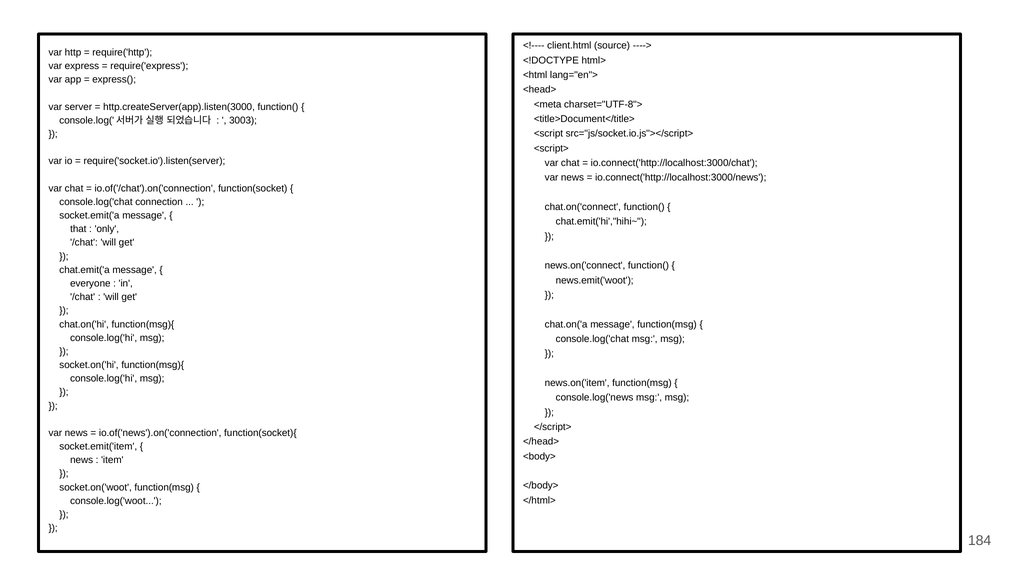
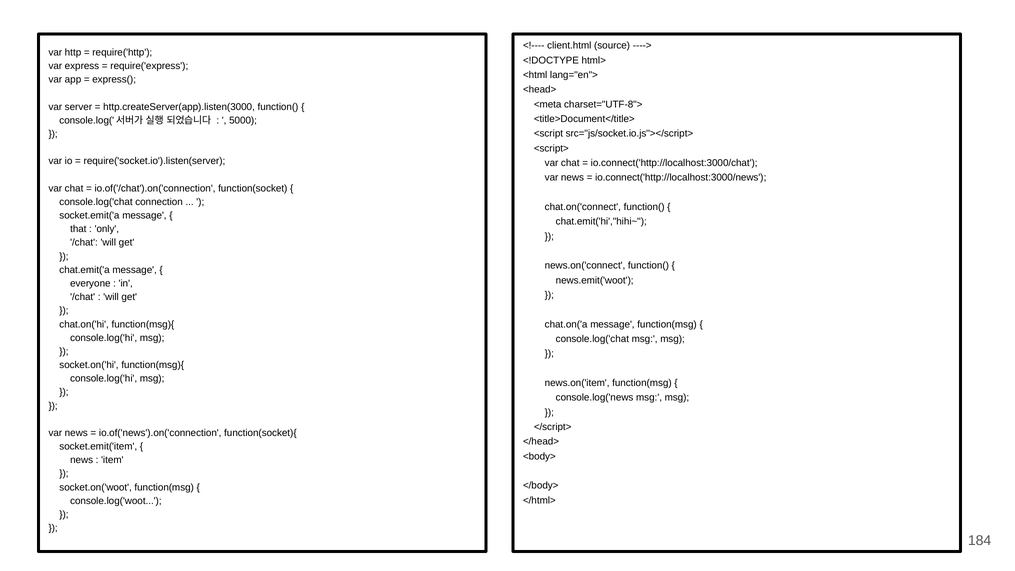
3003: 3003 -> 5000 (243, 120)
